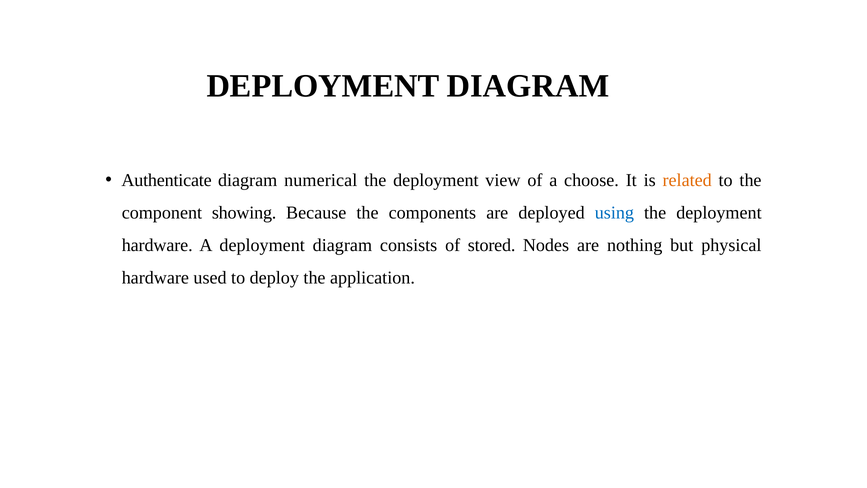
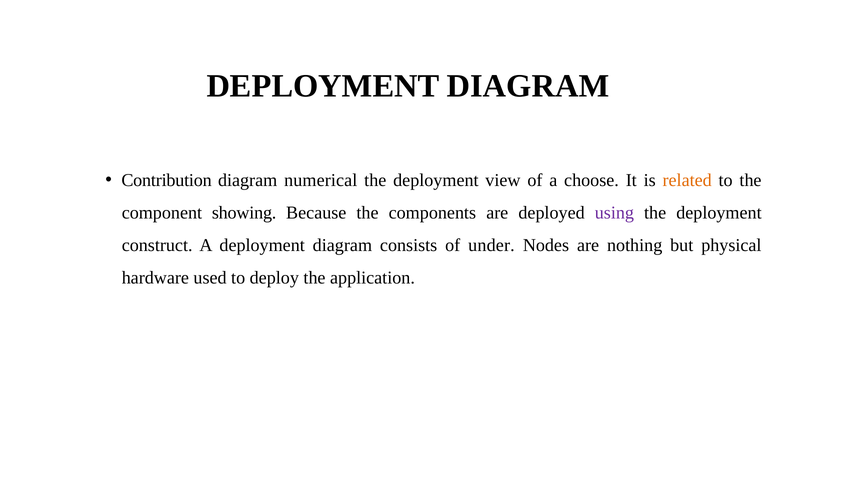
Authenticate: Authenticate -> Contribution (167, 180)
using colour: blue -> purple (614, 213)
hardware: hardware -> construct (157, 245)
stored: stored -> under (491, 245)
